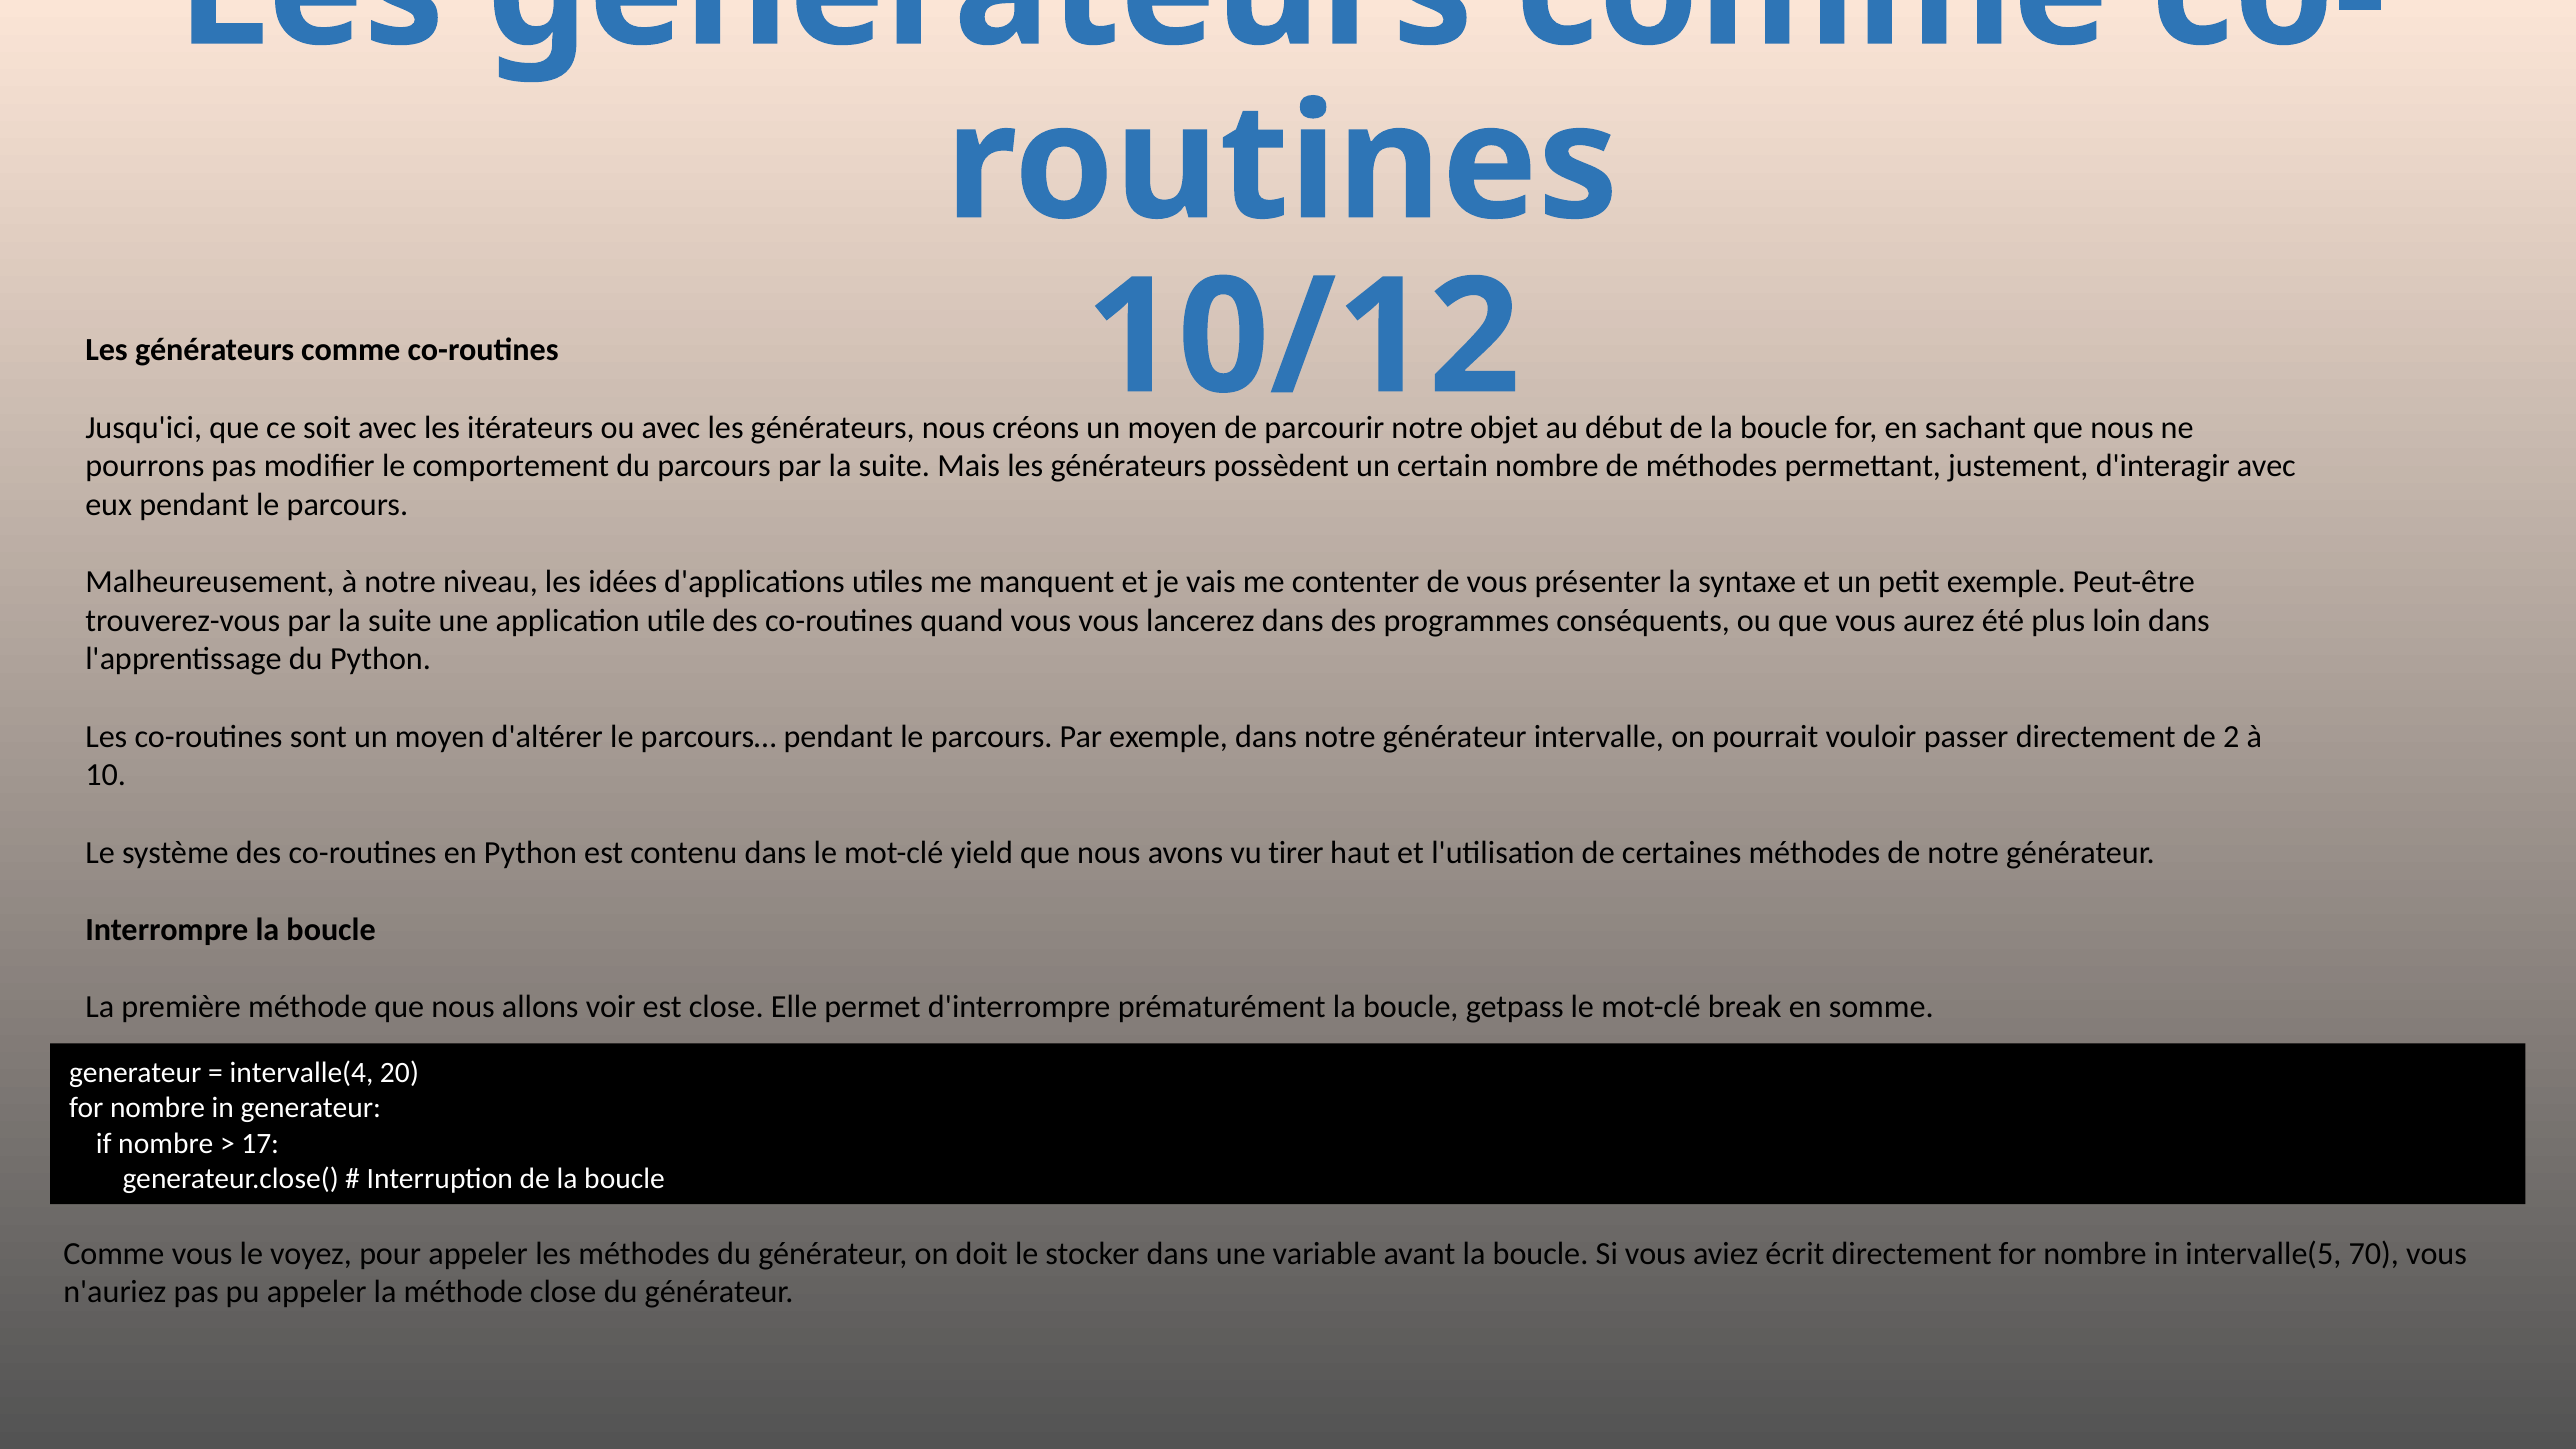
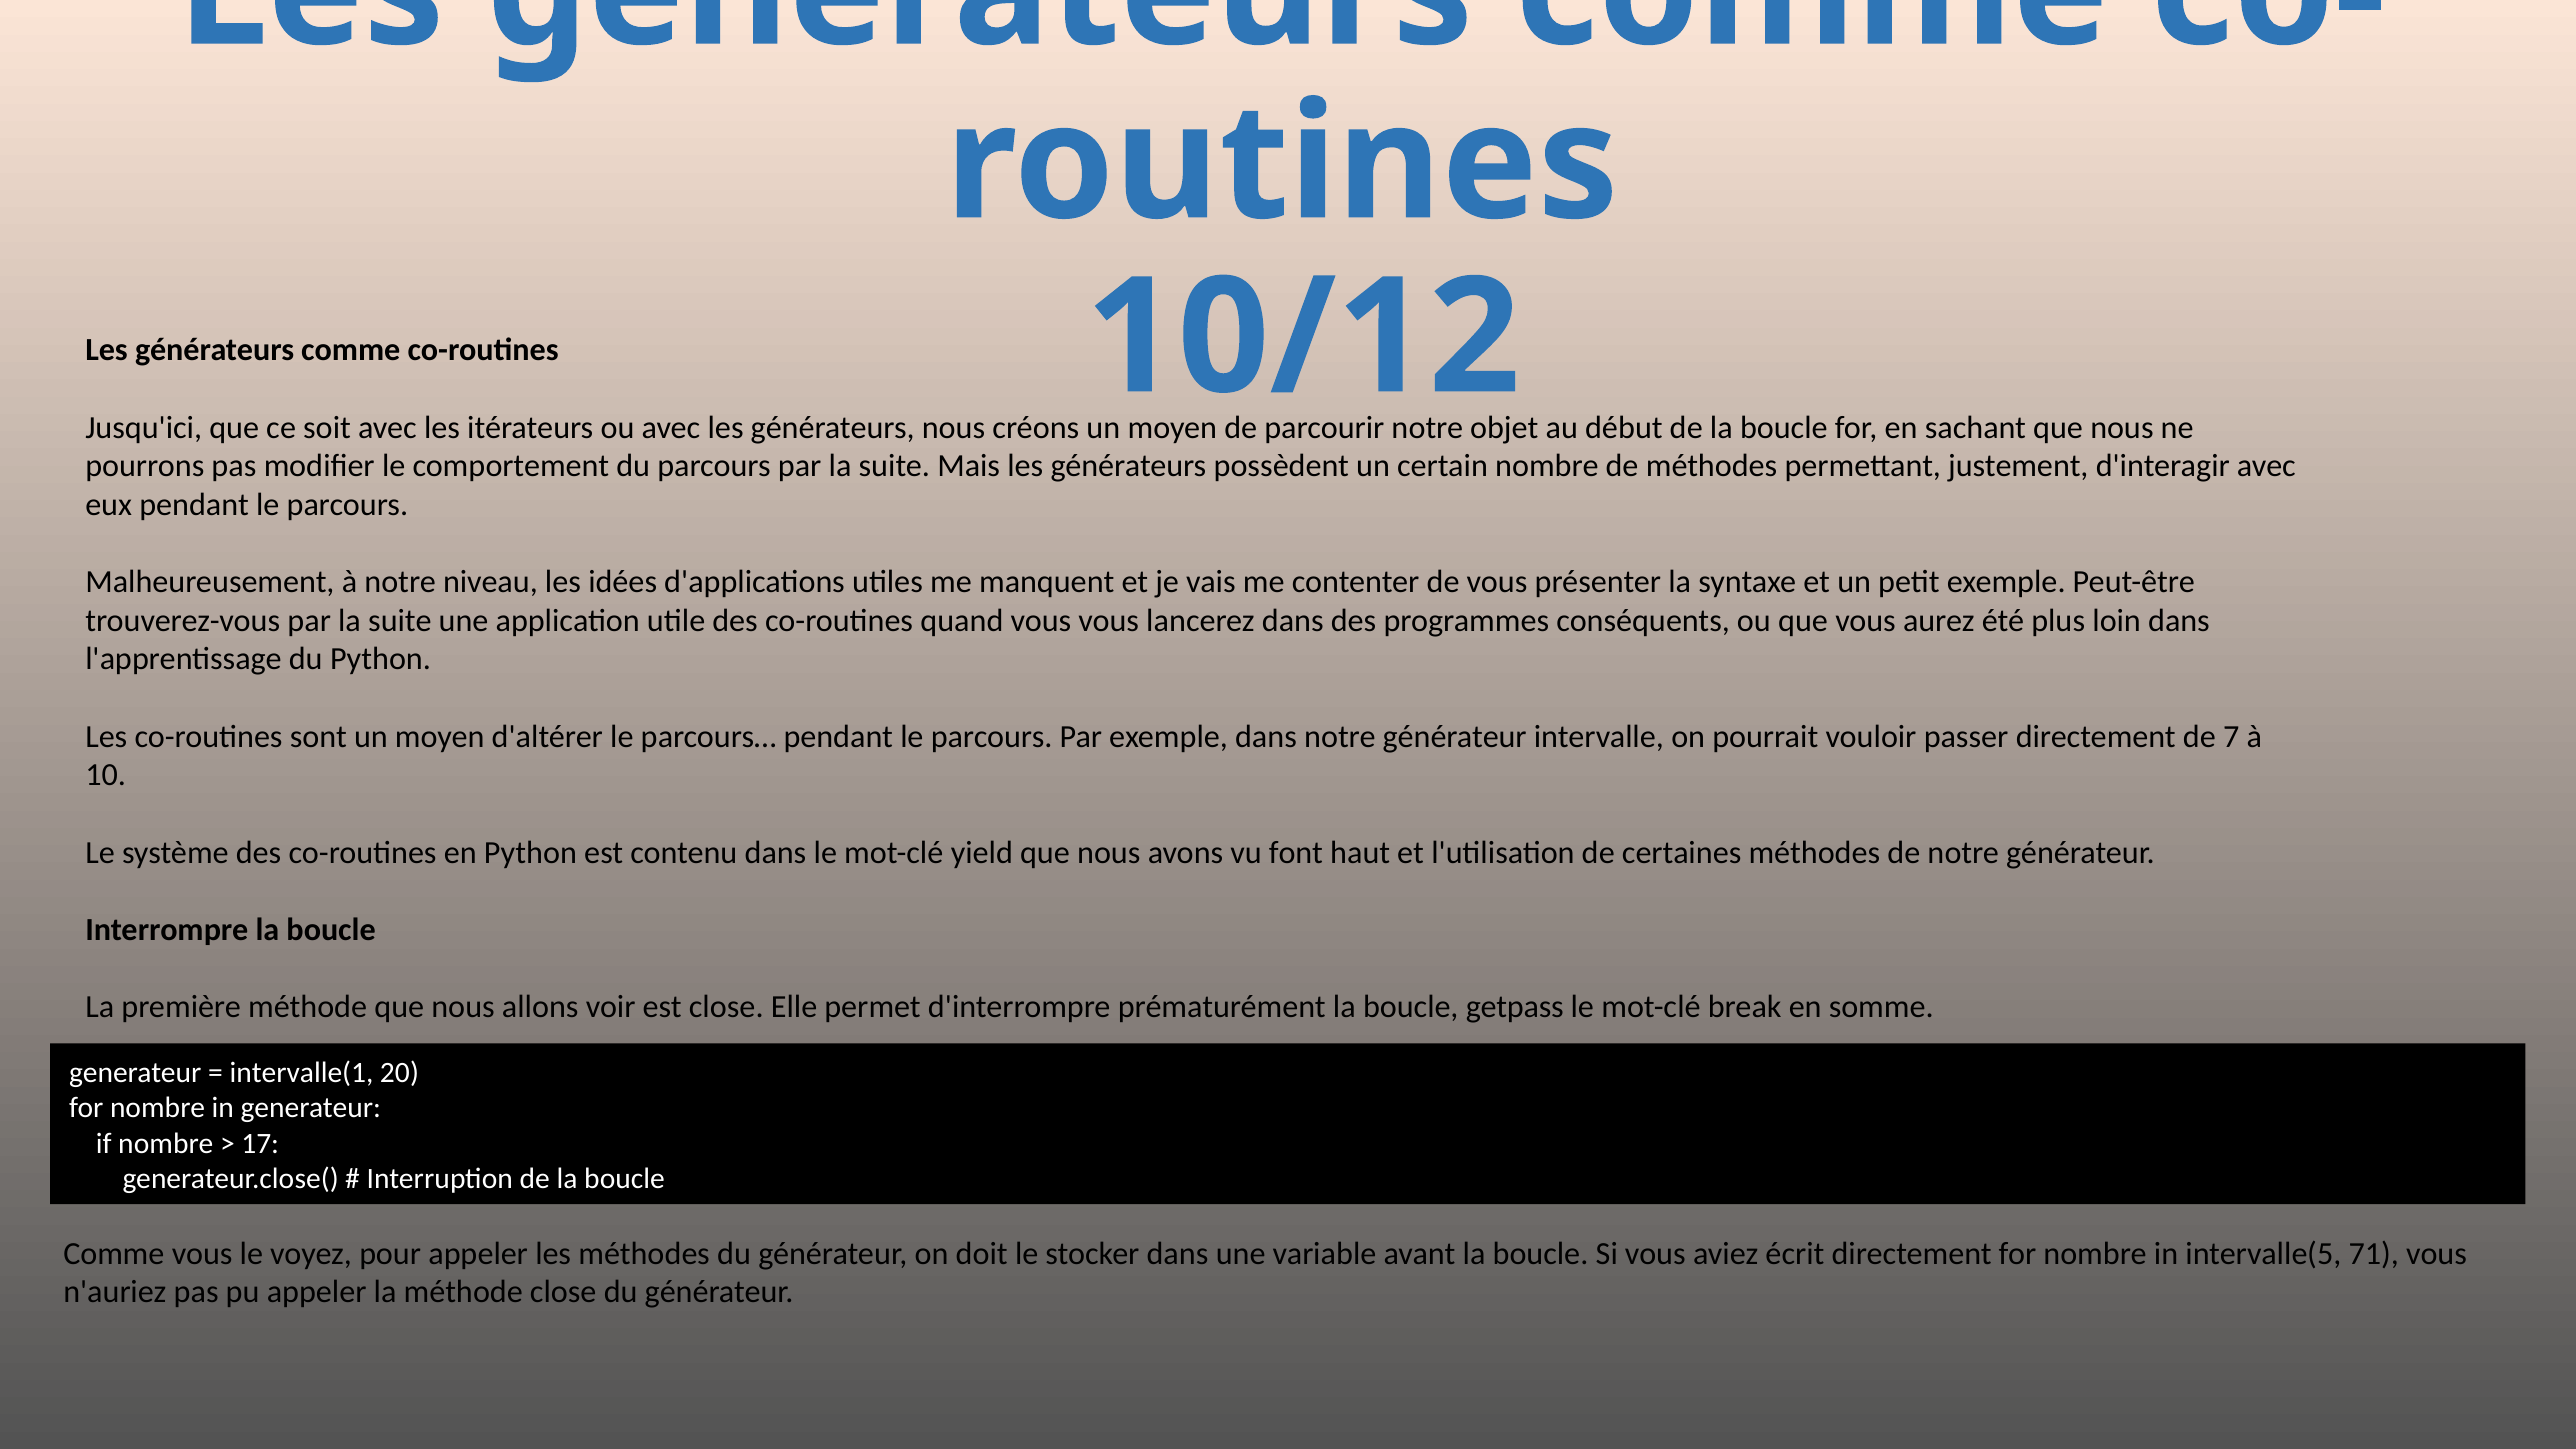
2: 2 -> 7 (2231, 737)
tirer: tirer -> font (1296, 853)
intervalle(4: intervalle(4 -> intervalle(1 (302, 1073)
70: 70 -> 71 (2374, 1254)
